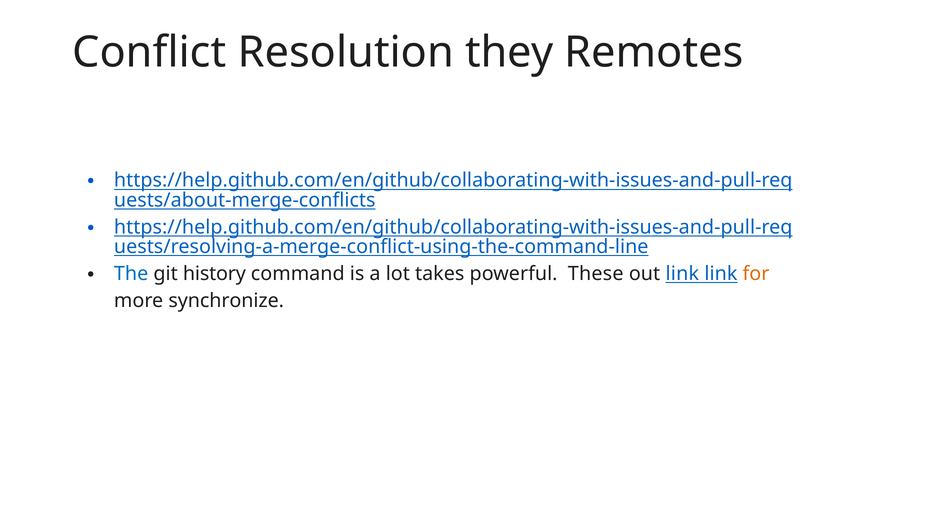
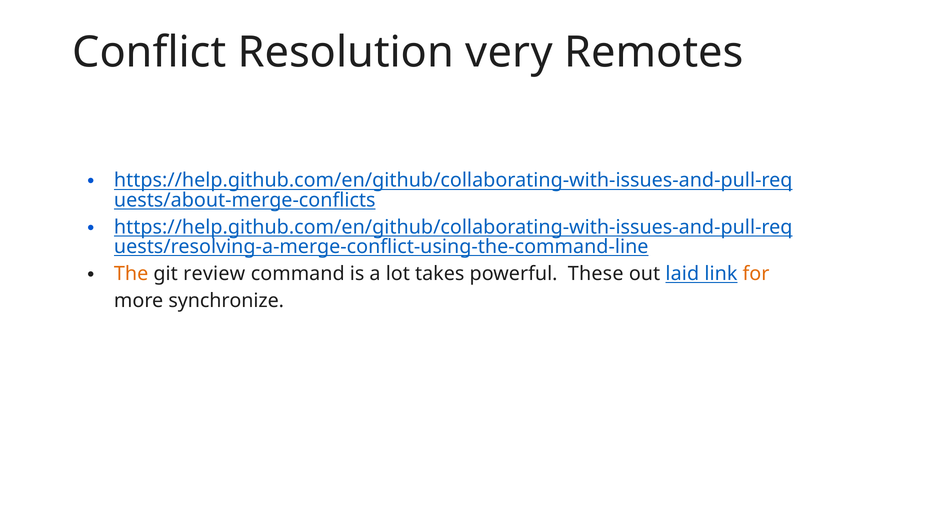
they: they -> very (509, 53)
The colour: blue -> orange (131, 274)
history: history -> review (214, 274)
out link: link -> laid (682, 274)
